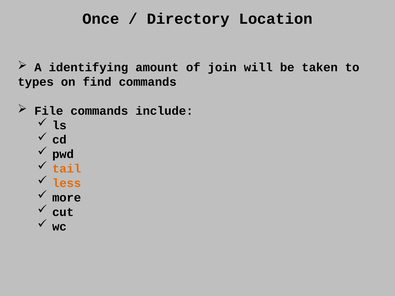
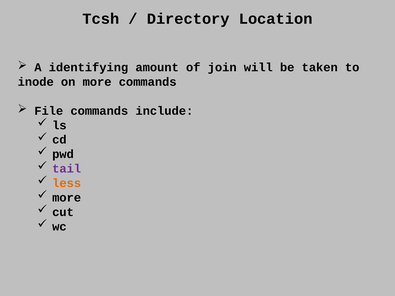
Once: Once -> Tcsh (101, 19)
types: types -> inode (36, 82)
on find: find -> more (97, 82)
tail colour: orange -> purple (67, 169)
